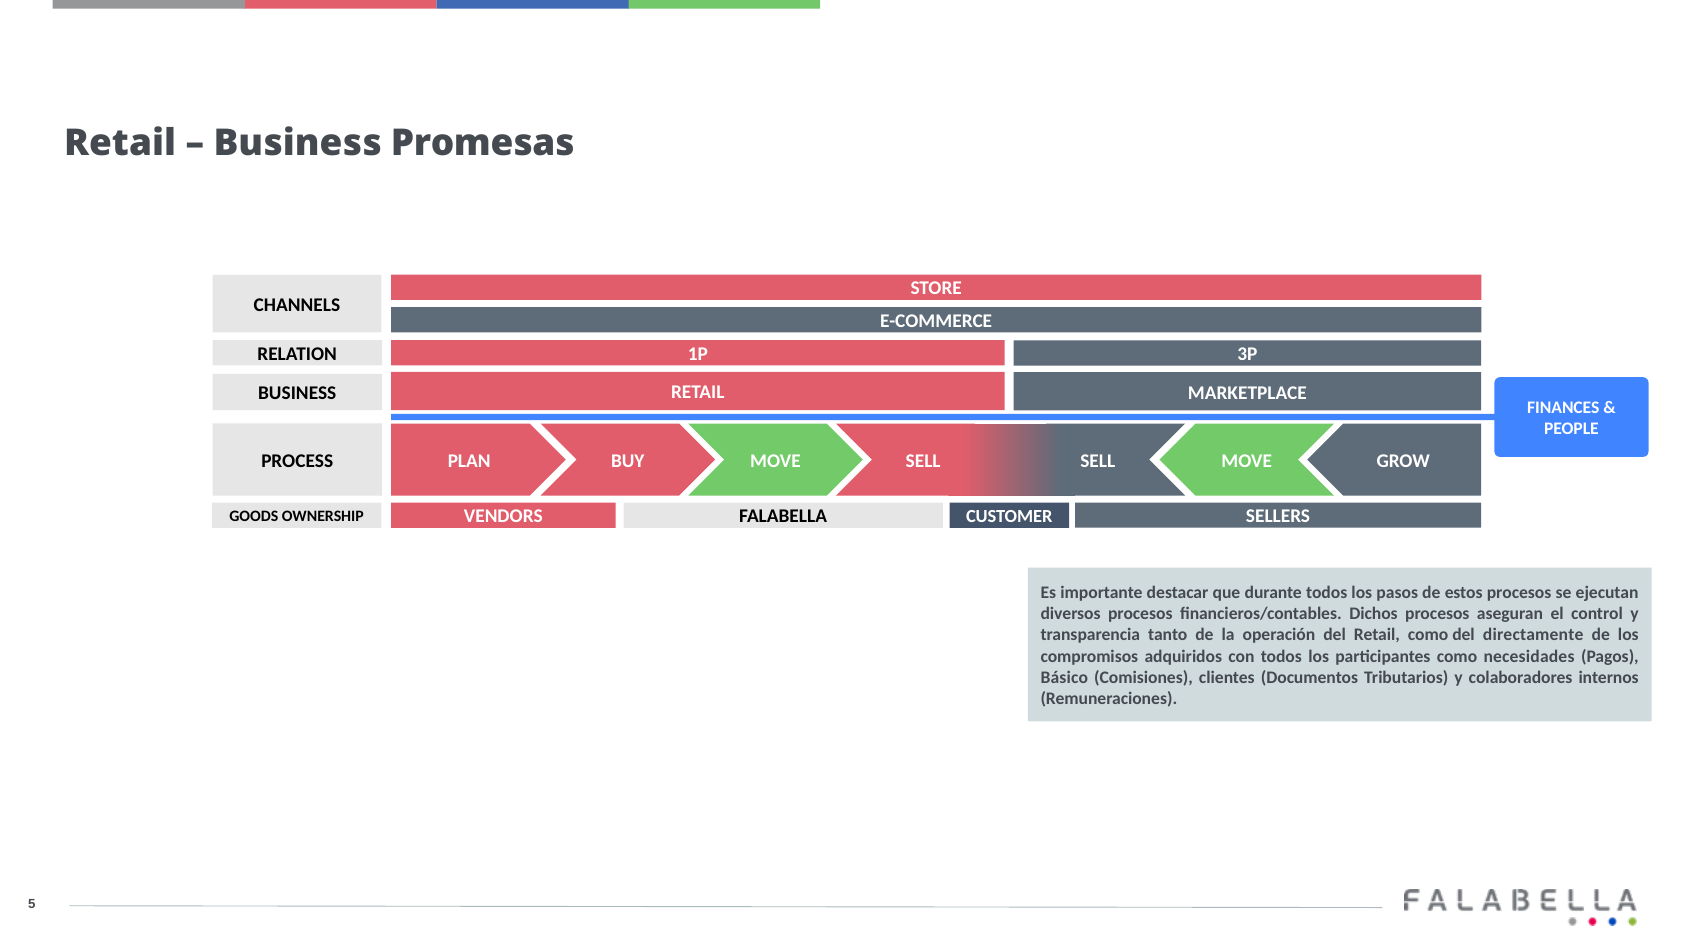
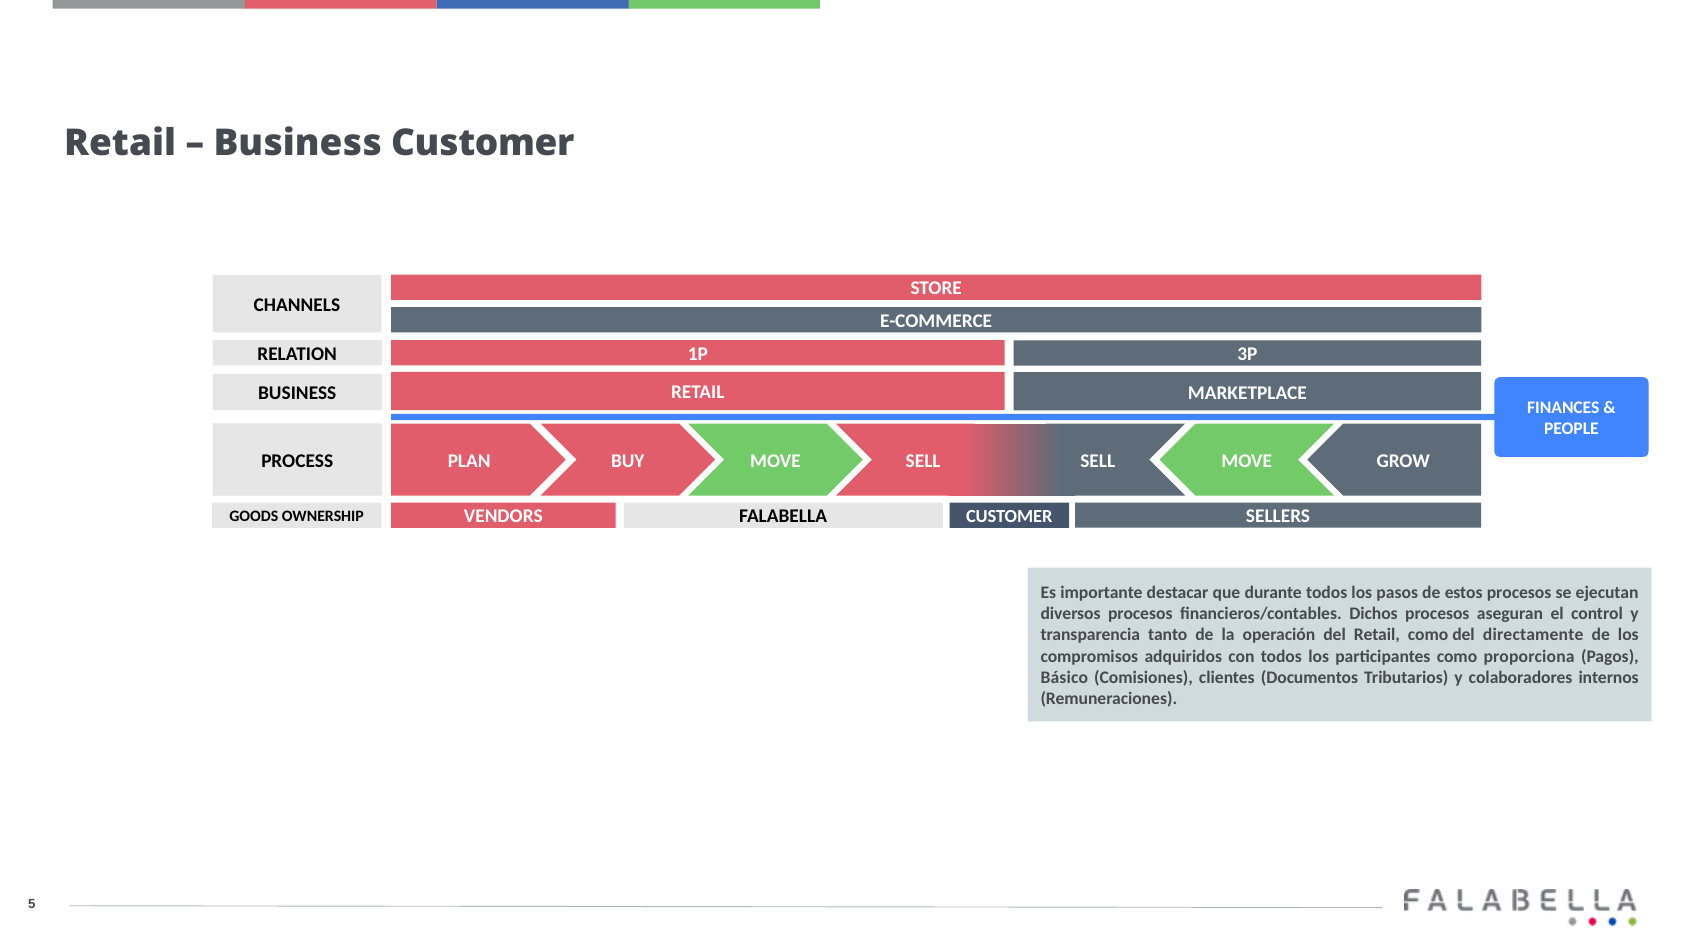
Business Promesas: Promesas -> Customer (483, 143)
necesidades: necesidades -> proporciona (1529, 656)
